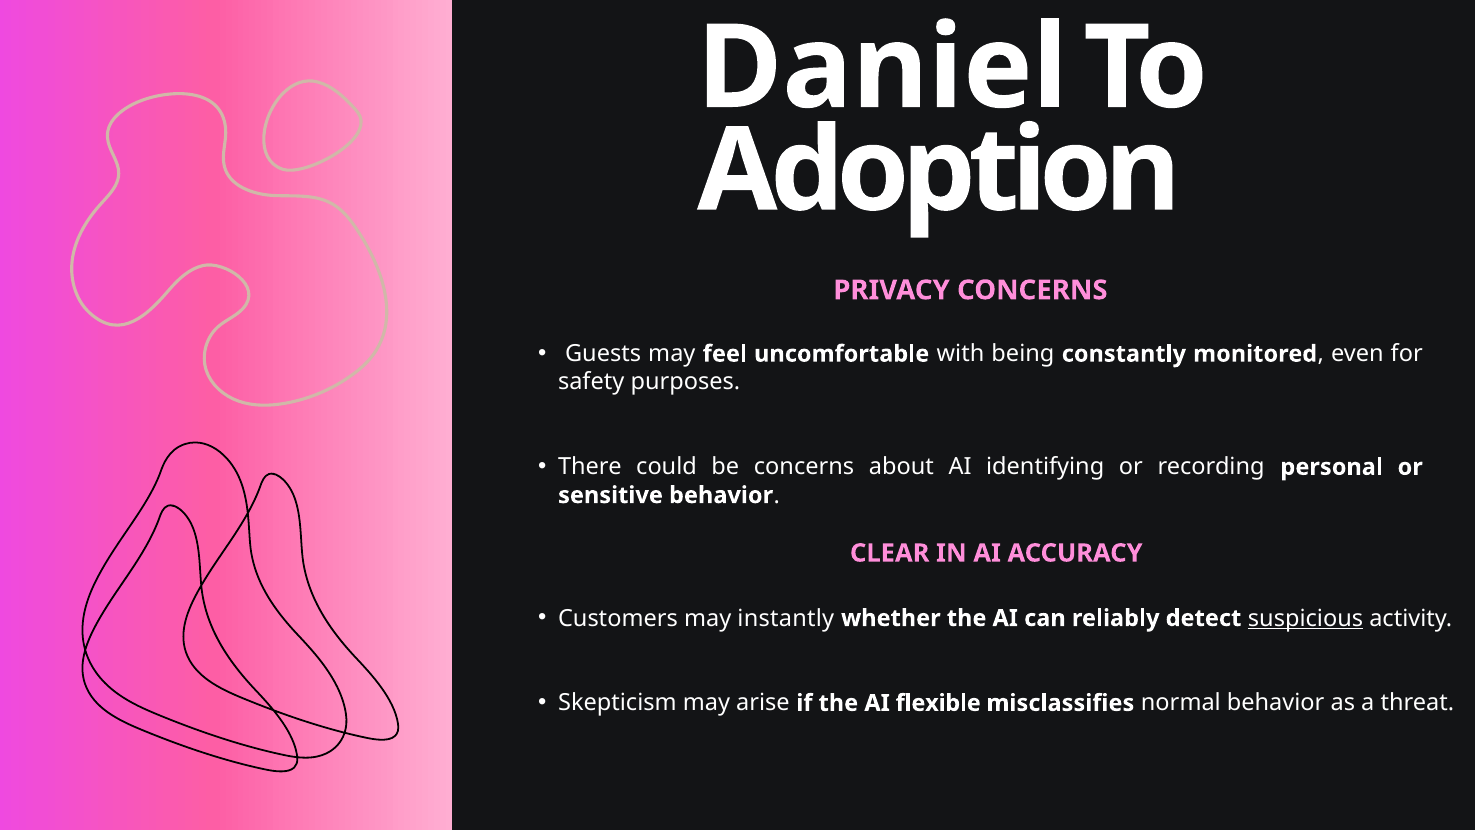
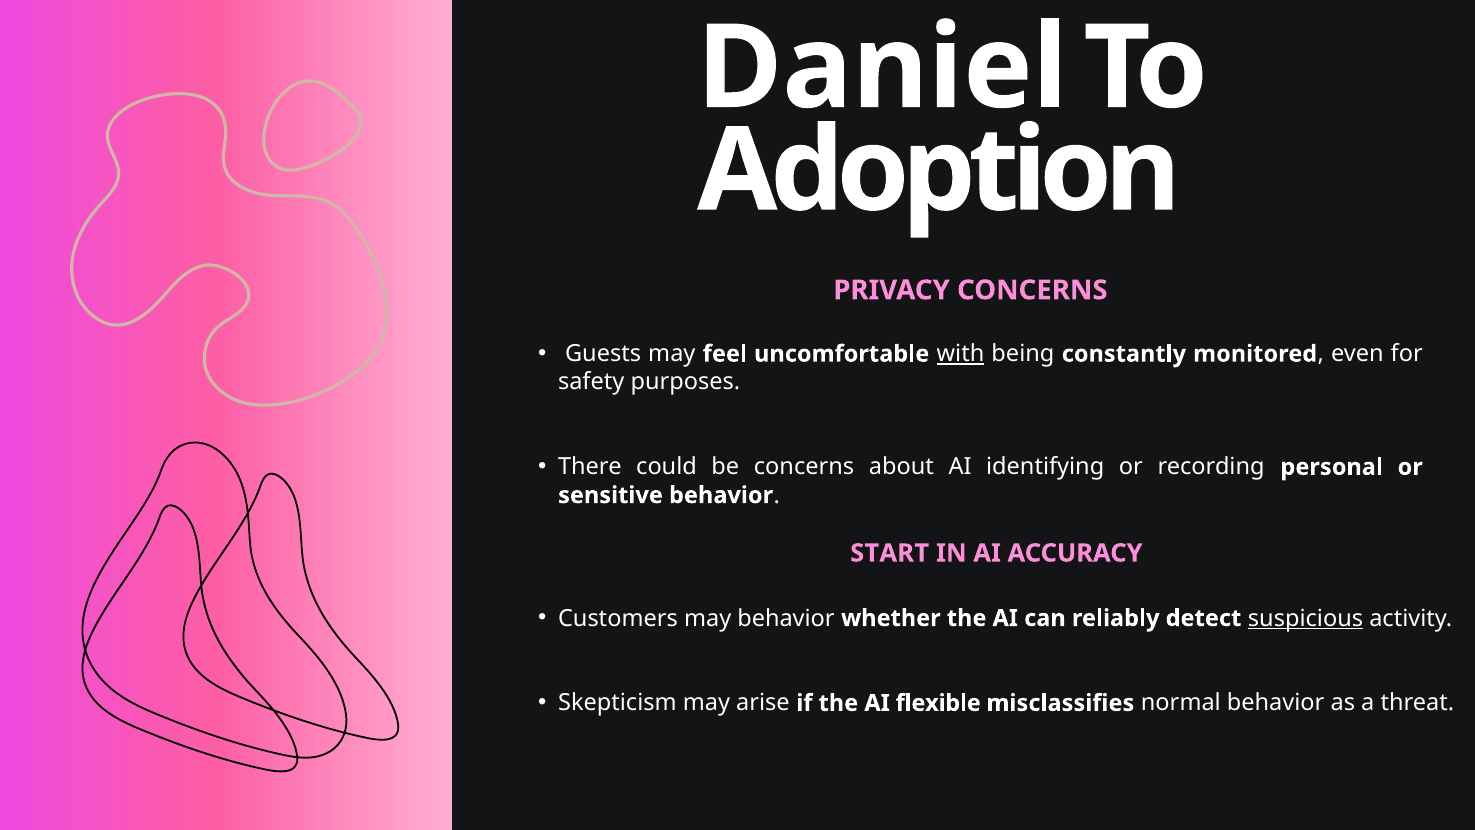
with underline: none -> present (960, 354)
CLEAR: CLEAR -> START (890, 553)
may instantly: instantly -> behavior (786, 618)
